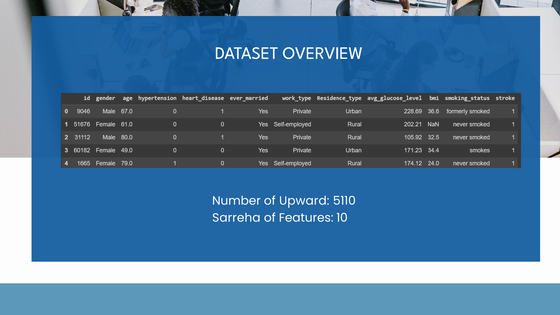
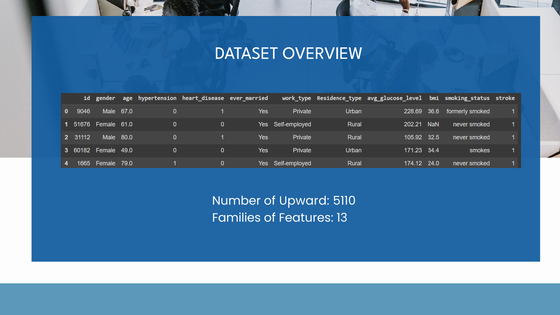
Sarreha: Sarreha -> Families (236, 218)
10: 10 -> 13 (342, 218)
